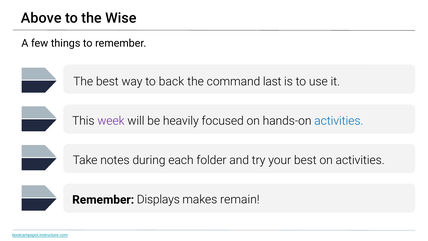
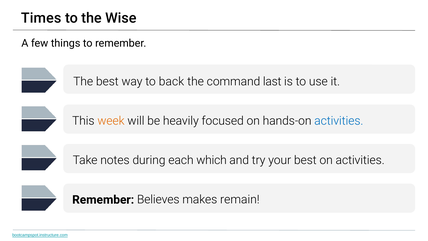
Above: Above -> Times (41, 18)
week colour: purple -> orange (111, 121)
folder: folder -> which (212, 160)
Displays: Displays -> Believes (158, 200)
